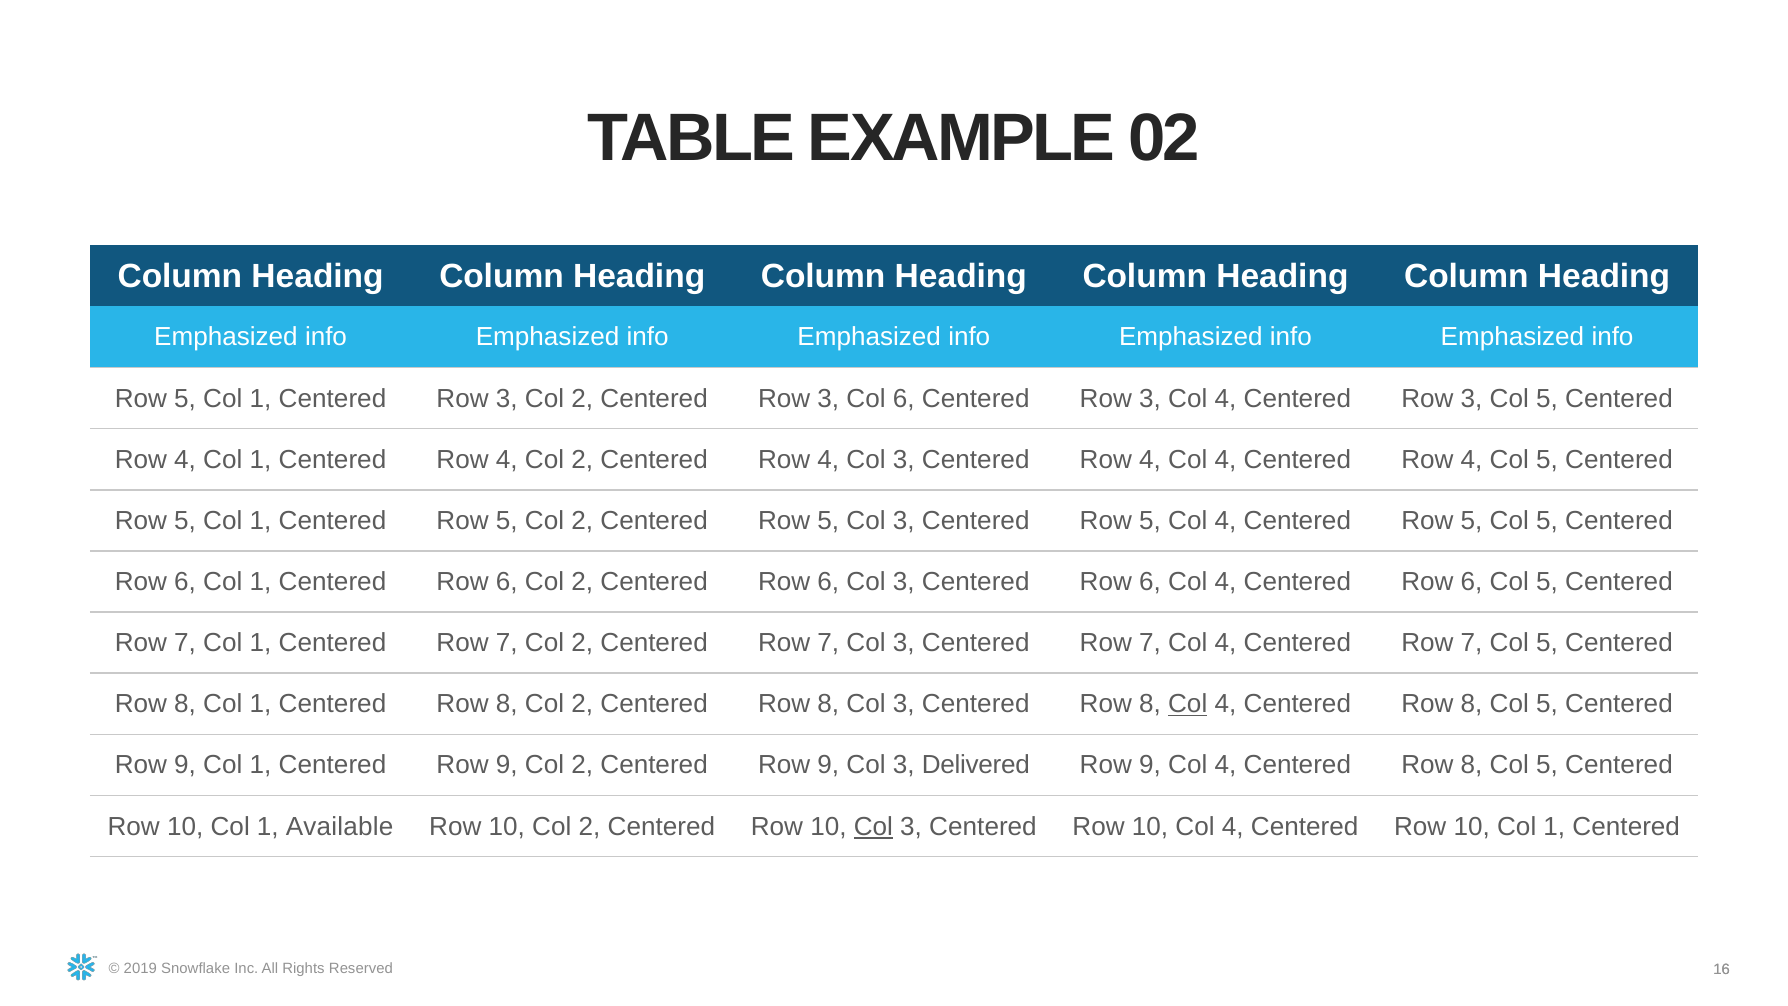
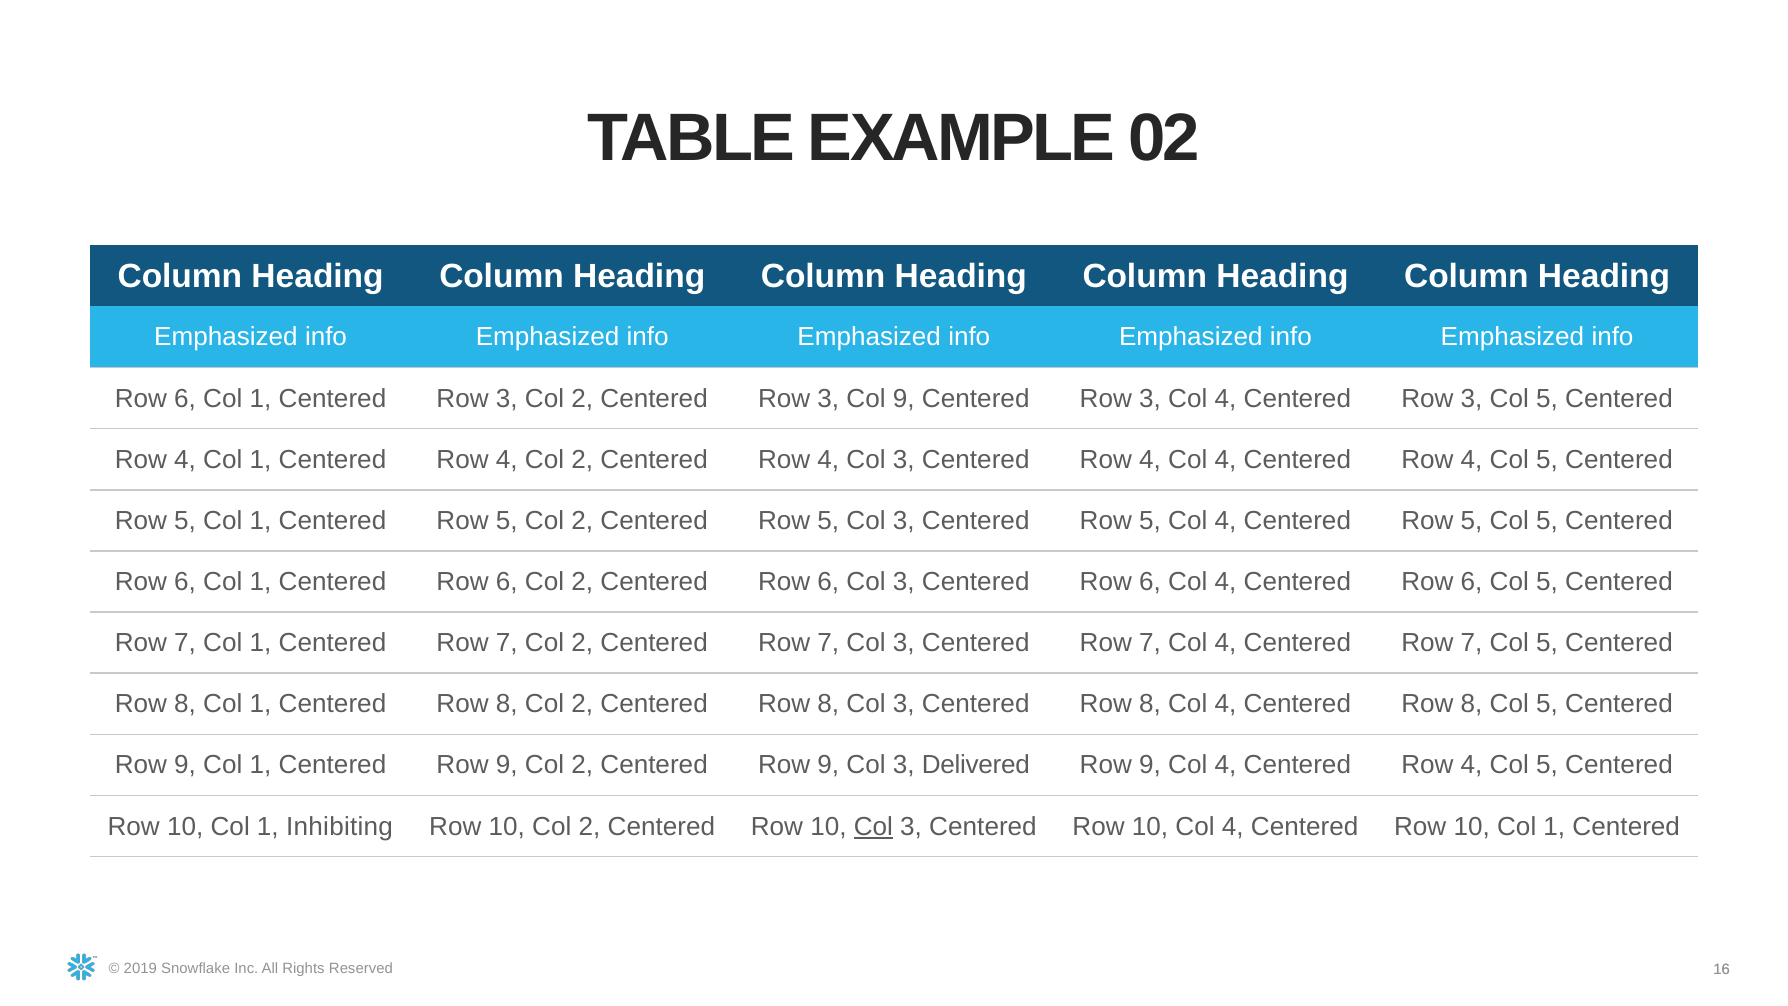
5: 5 -> 6 (185, 398)
Col 6: 6 -> 9 (904, 398)
Col underline: present -> none (1188, 704)
8: 8 -> 4 (1472, 765)
Available: Available -> Inhibiting (340, 826)
